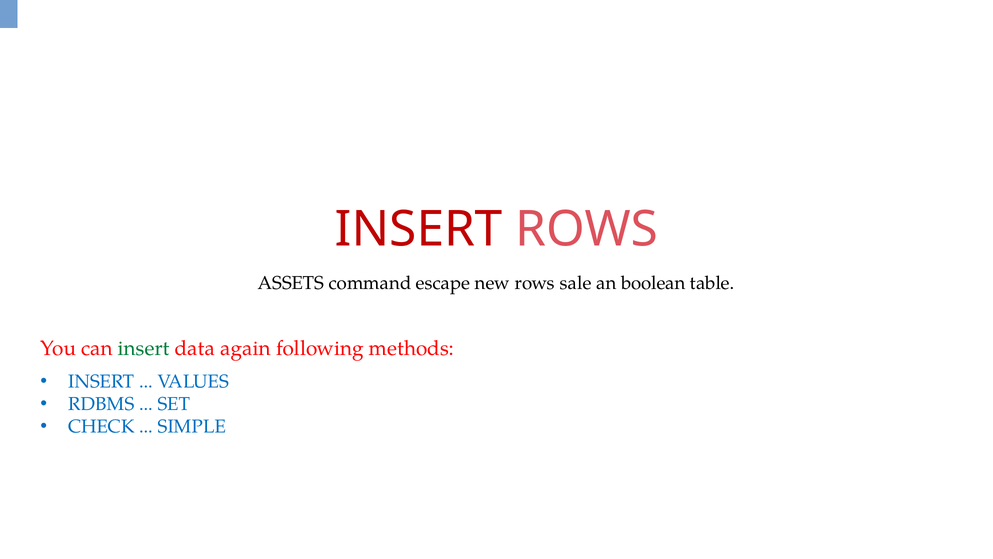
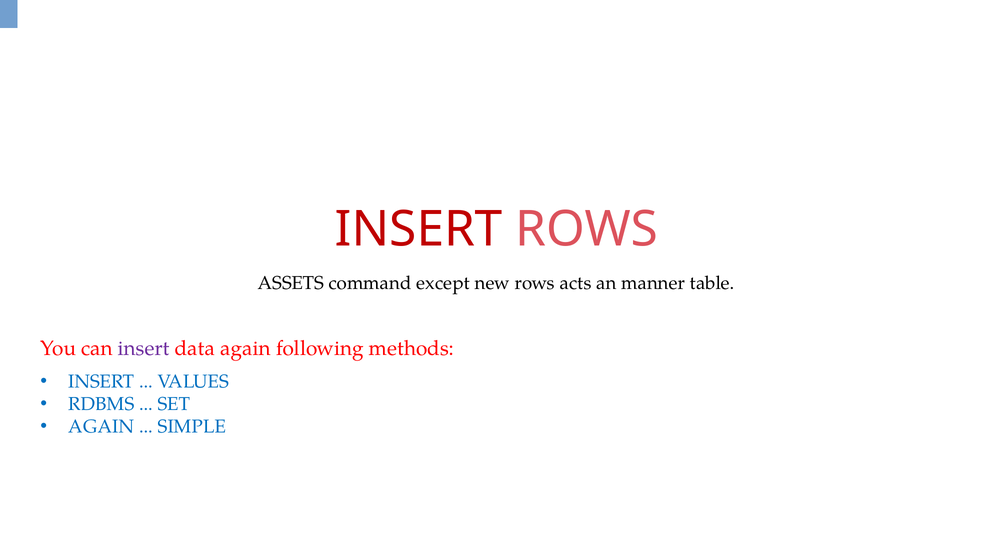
escape: escape -> except (443, 283)
sale: sale -> acts (576, 283)
boolean: boolean -> manner (653, 283)
insert colour: green -> purple (144, 348)
CHECK: CHECK -> AGAIN (101, 426)
